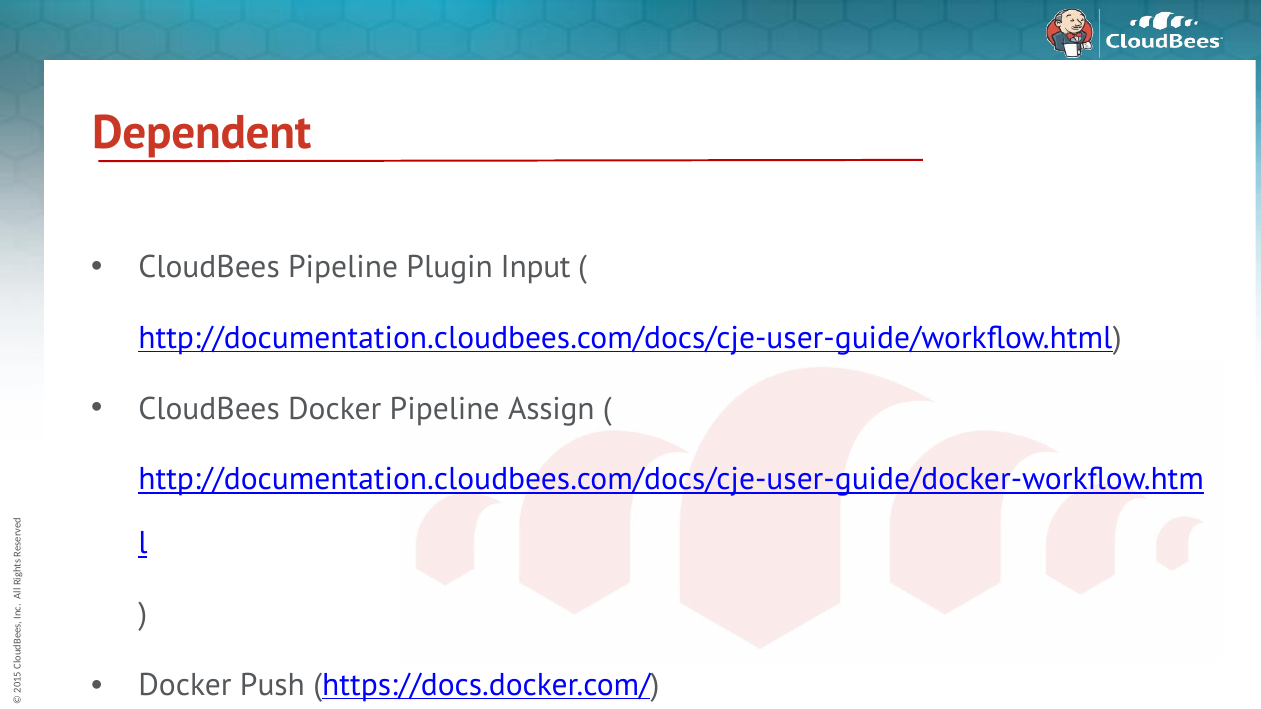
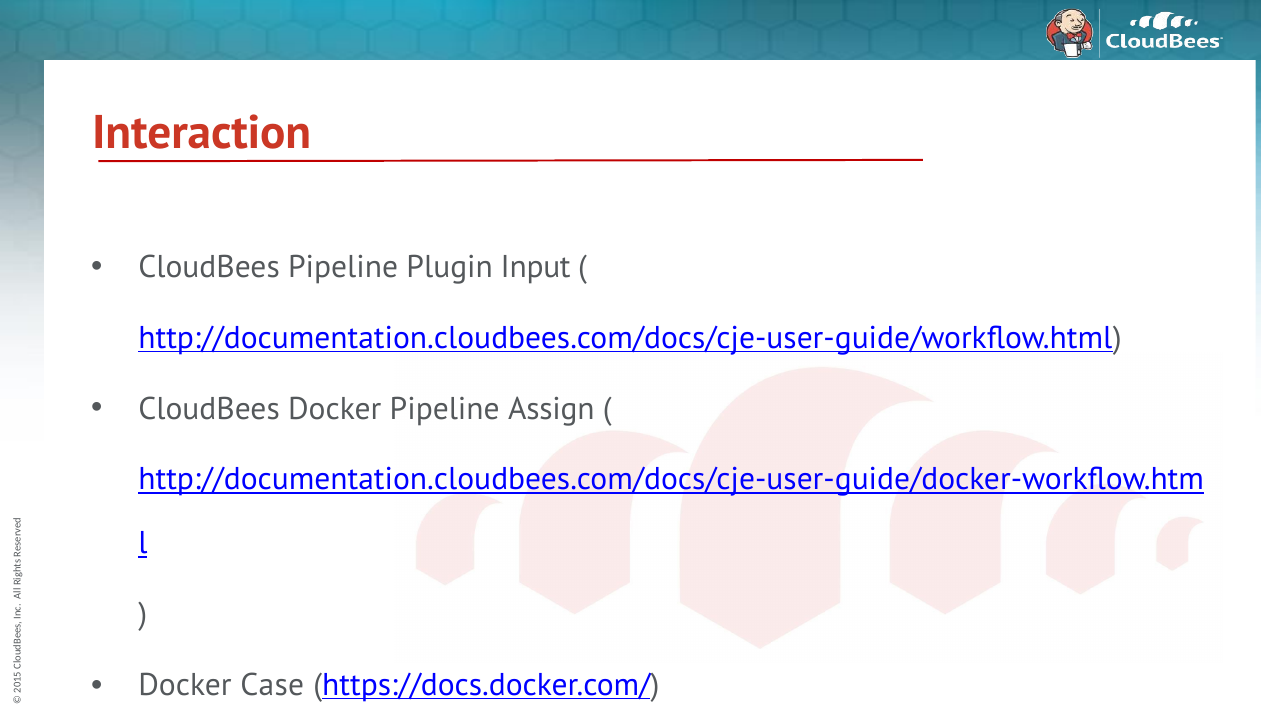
Dependent: Dependent -> Interaction (202, 133)
Push: Push -> Case (272, 685)
